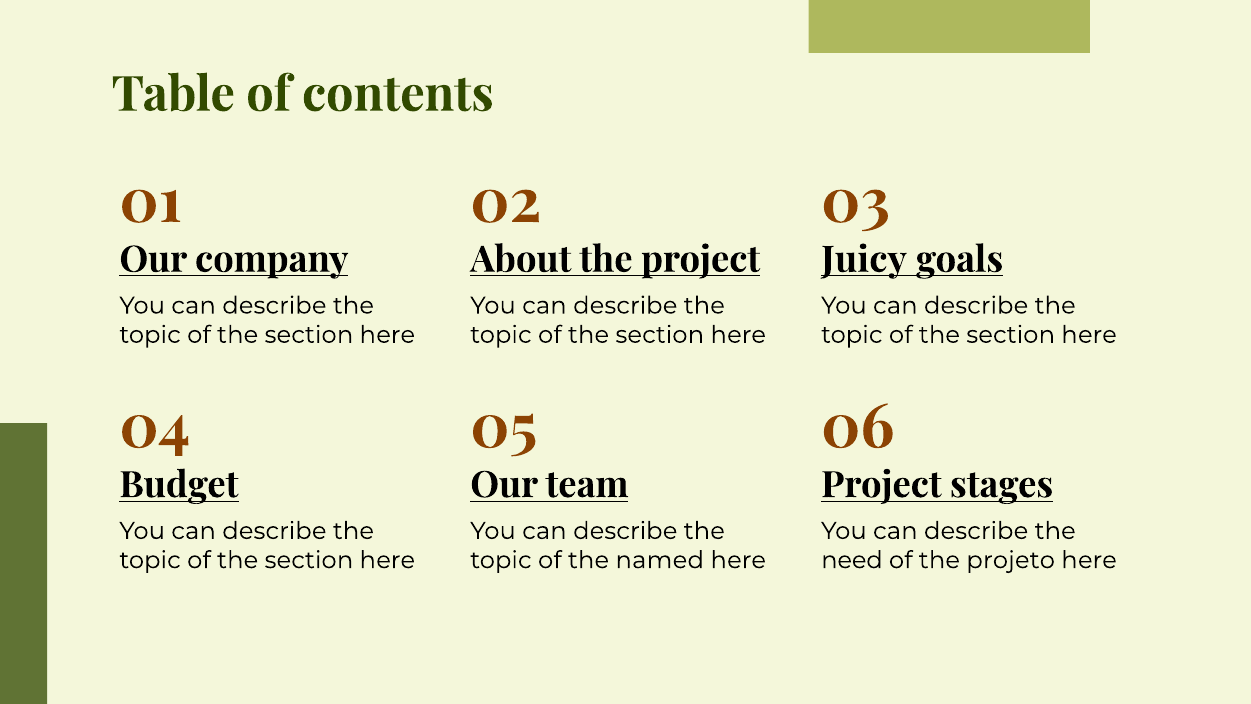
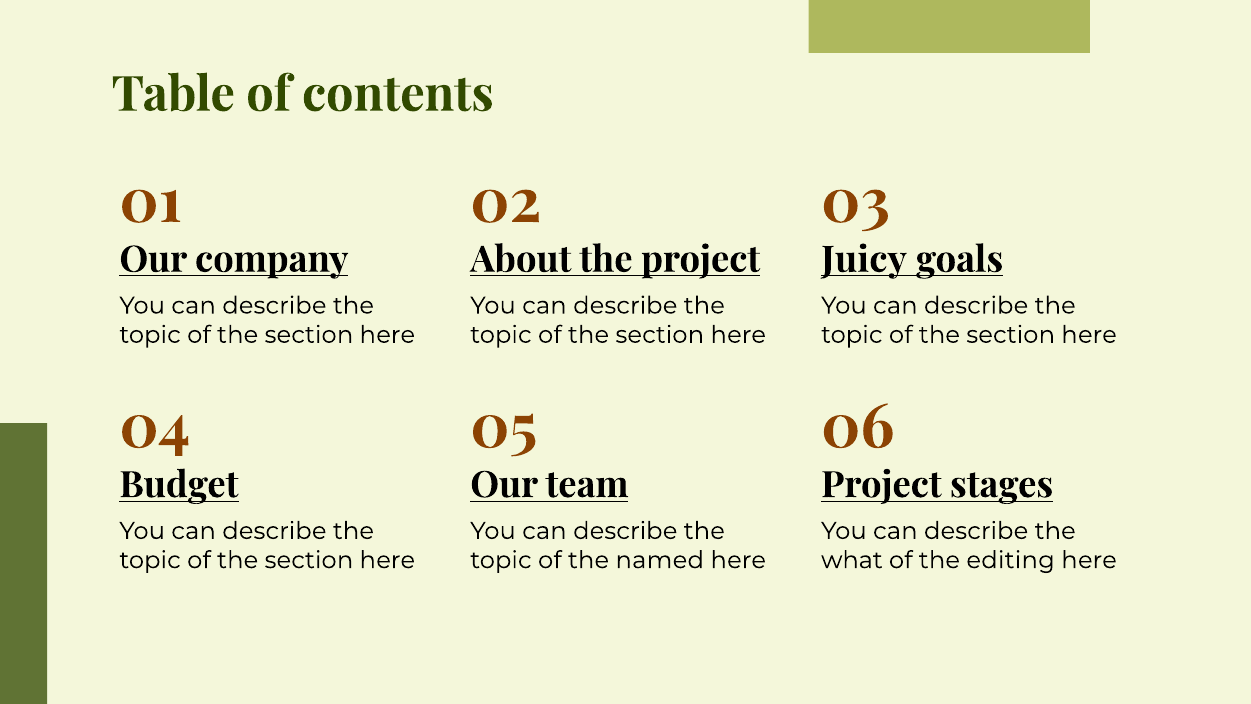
need: need -> what (852, 560)
projeto: projeto -> editing (1011, 560)
